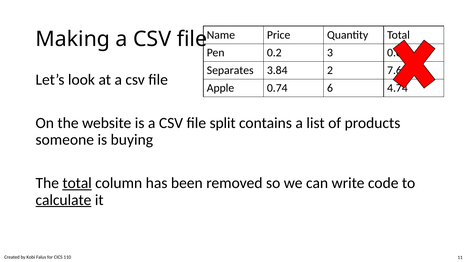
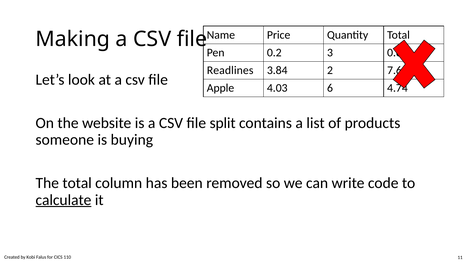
Separates: Separates -> Readlines (230, 70)
0.74: 0.74 -> 4.03 (277, 88)
total underline: present -> none (77, 183)
